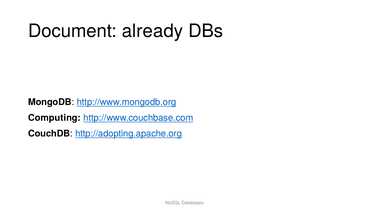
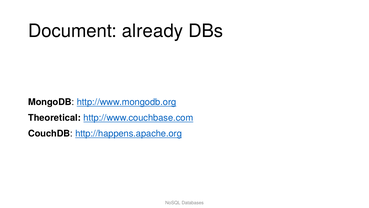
Computing: Computing -> Theoretical (55, 118)
http://adopting.apache.org: http://adopting.apache.org -> http://happens.apache.org (129, 133)
